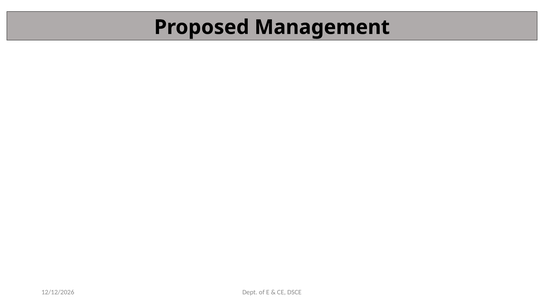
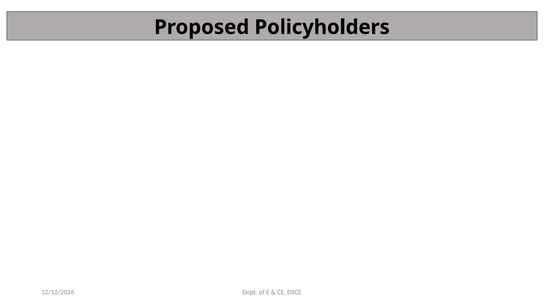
Management: Management -> Policyholders (322, 27)
